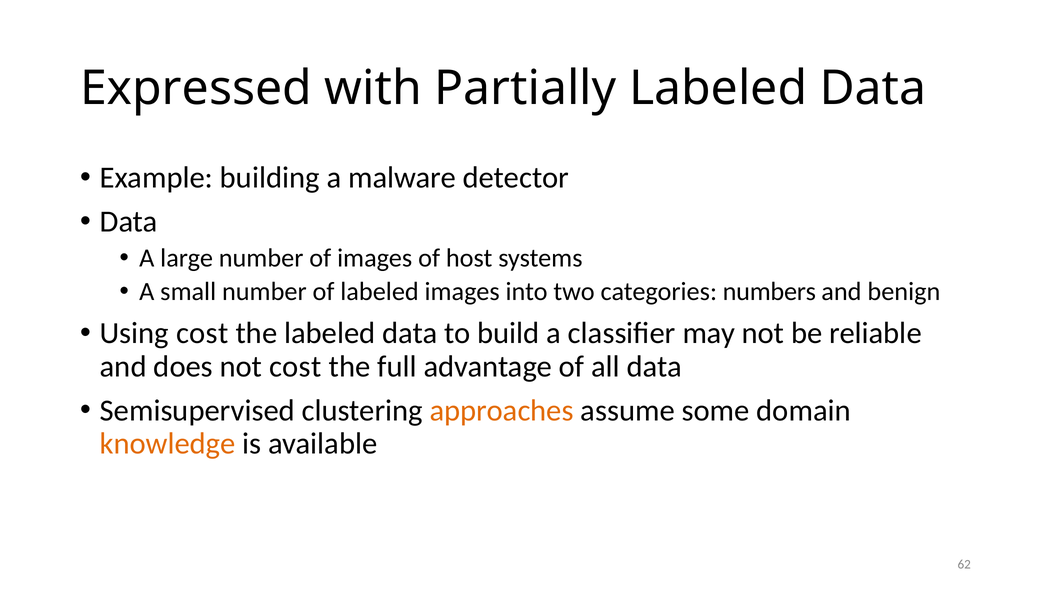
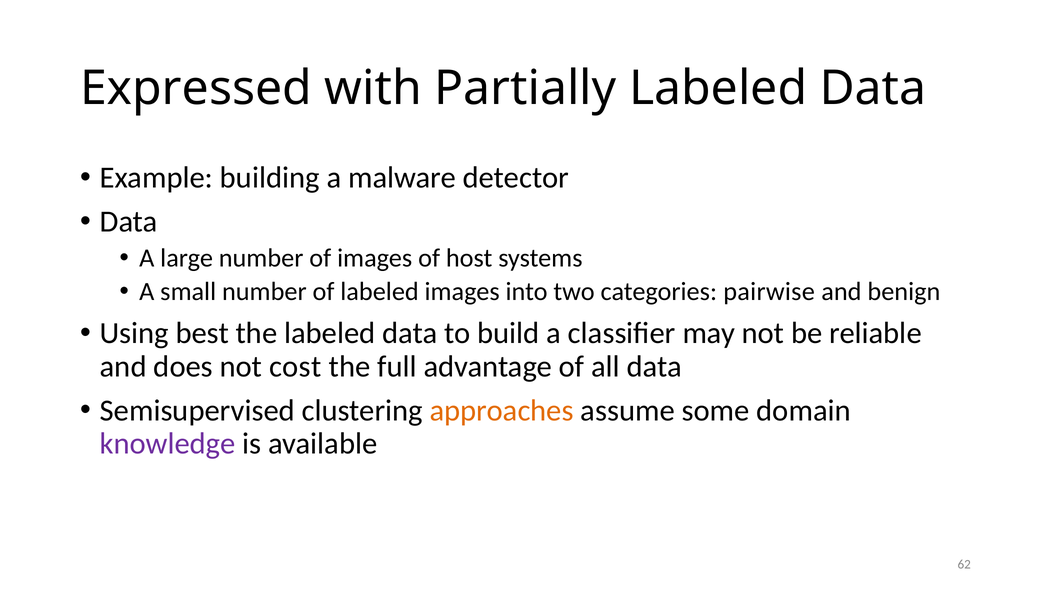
numbers: numbers -> pairwise (769, 292)
Using cost: cost -> best (202, 333)
knowledge colour: orange -> purple (168, 444)
